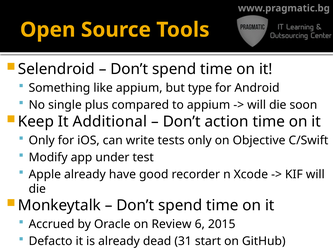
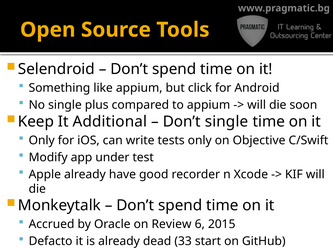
type: type -> click (200, 88)
Don’t action: action -> single (227, 121)
31: 31 -> 33 (183, 241)
